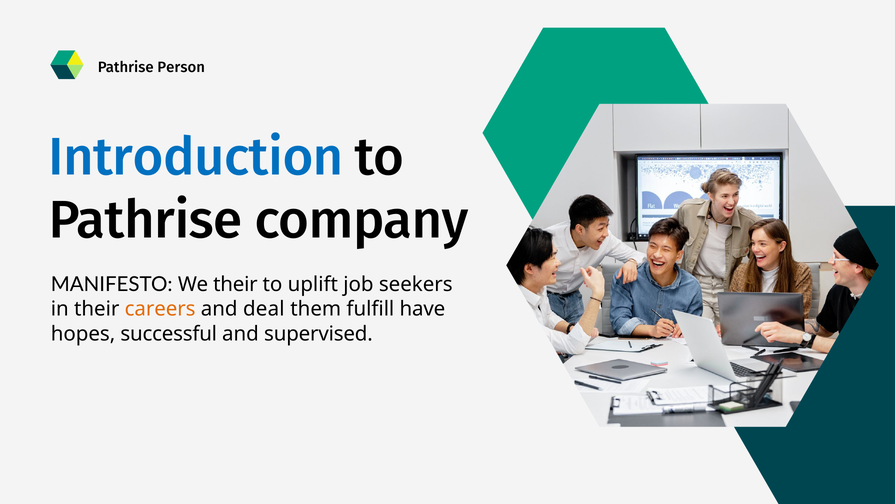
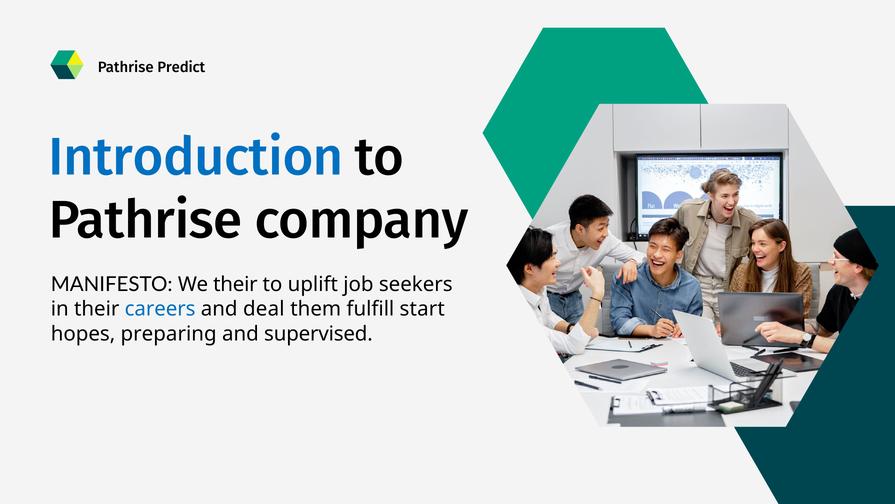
Person: Person -> Predict (181, 67)
careers colour: orange -> blue (160, 309)
have: have -> start (422, 309)
successful: successful -> preparing (169, 333)
